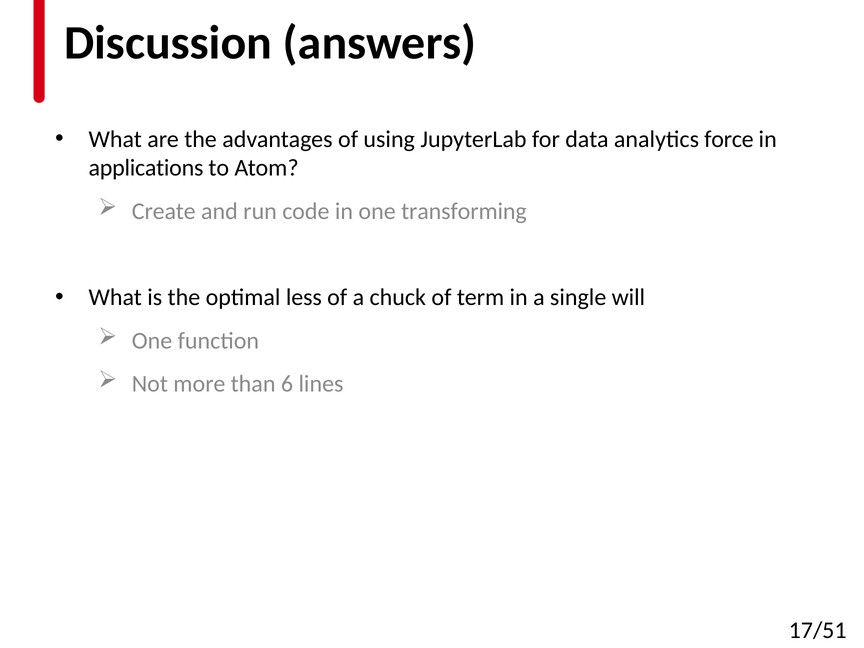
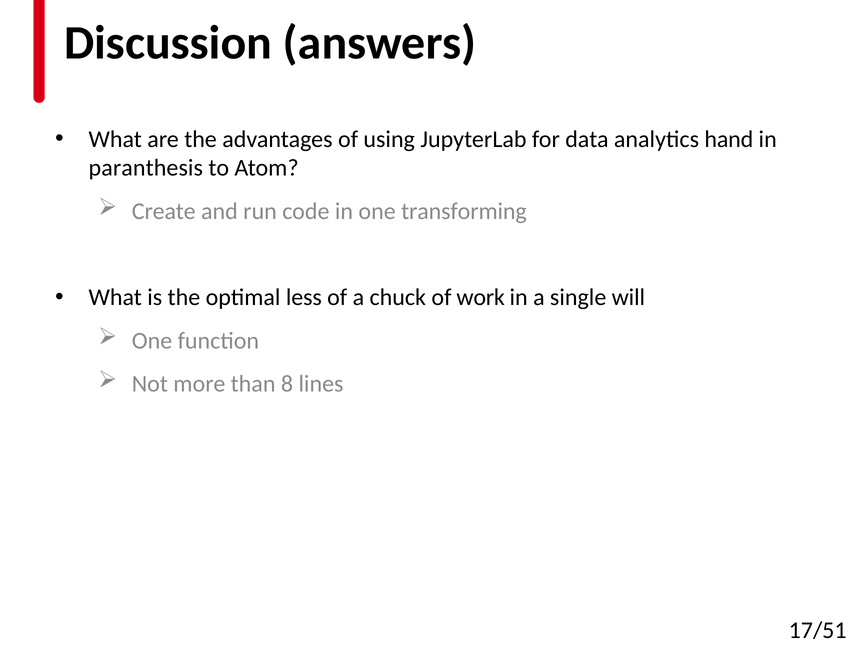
force: force -> hand (729, 139)
applications: applications -> paranthesis (146, 168)
term: term -> work (481, 298)
6: 6 -> 8 (287, 384)
